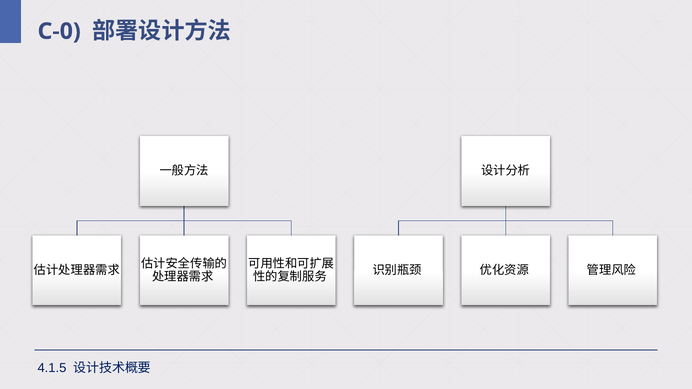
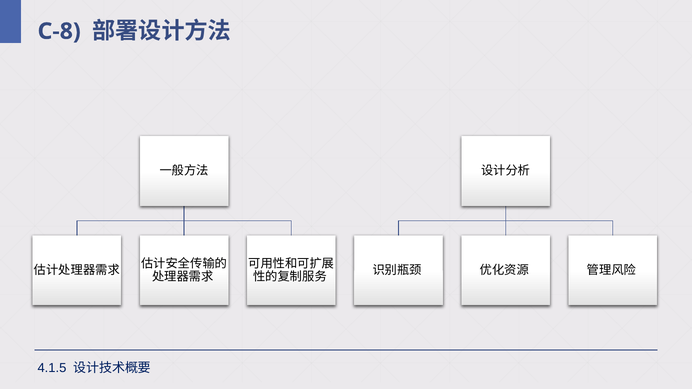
C-0: C-0 -> C-8 (59, 31)
